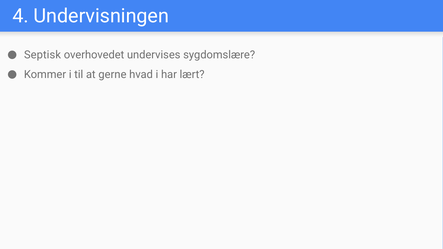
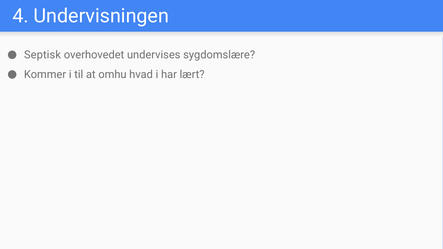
gerne: gerne -> omhu (112, 75)
